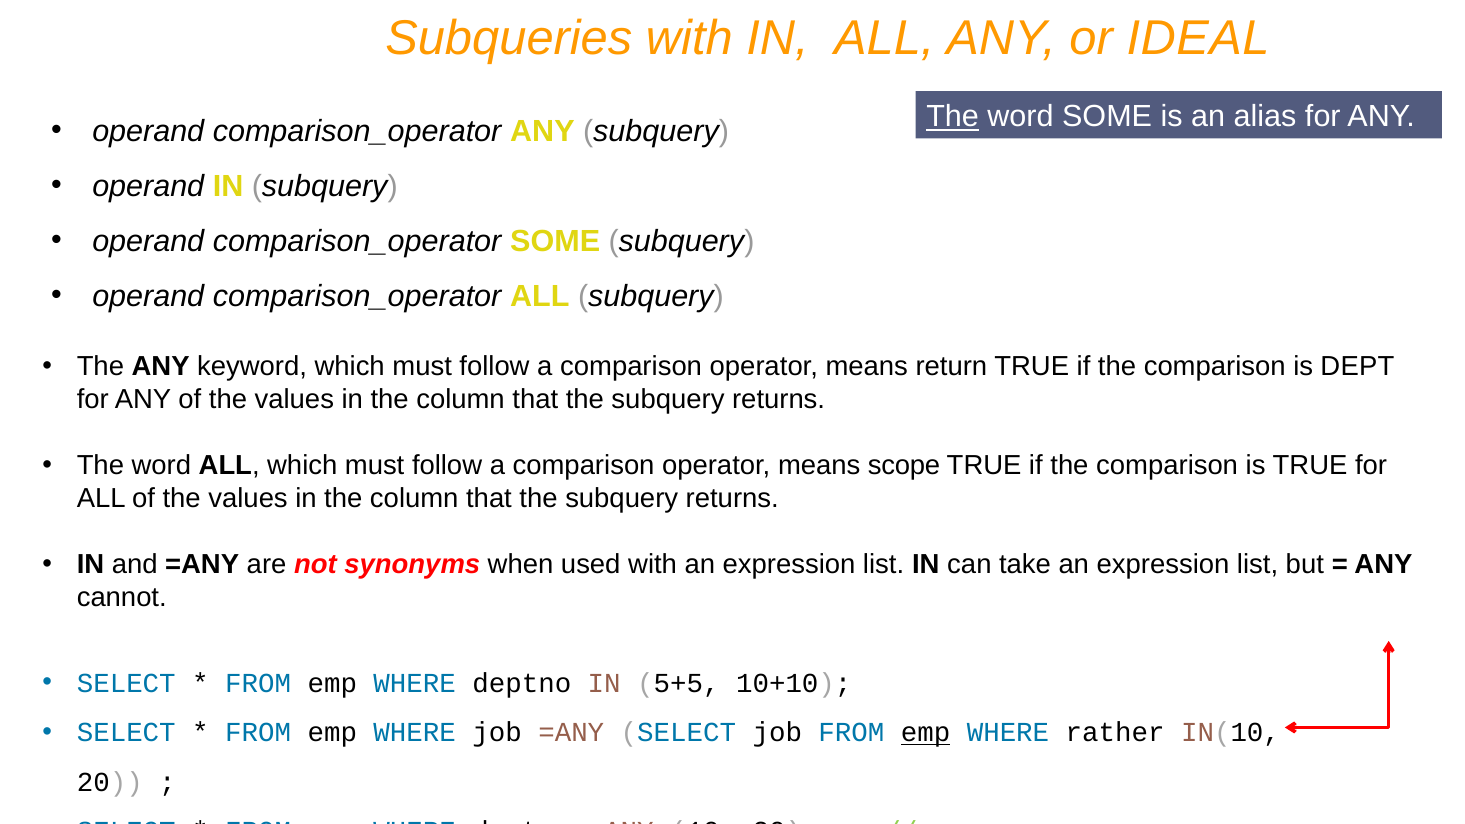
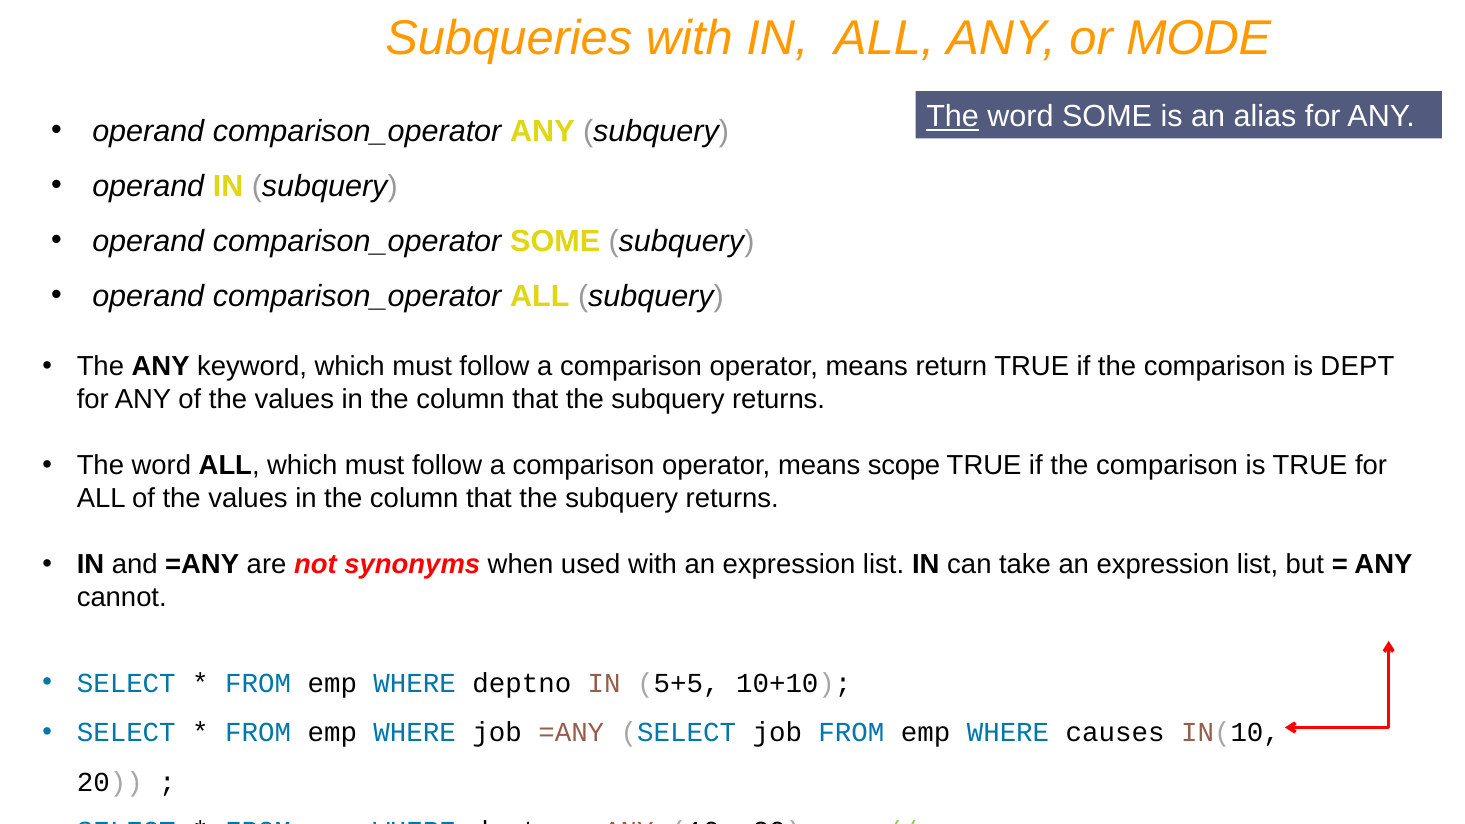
IDEAL: IDEAL -> MODE (1199, 38)
emp underline: present -> none (926, 733)
rather: rather -> causes (1115, 733)
